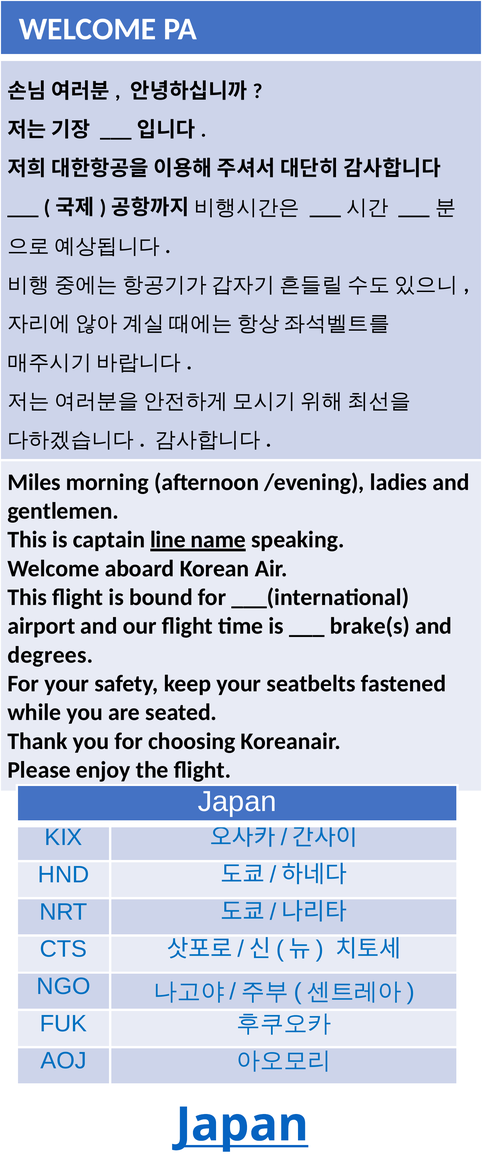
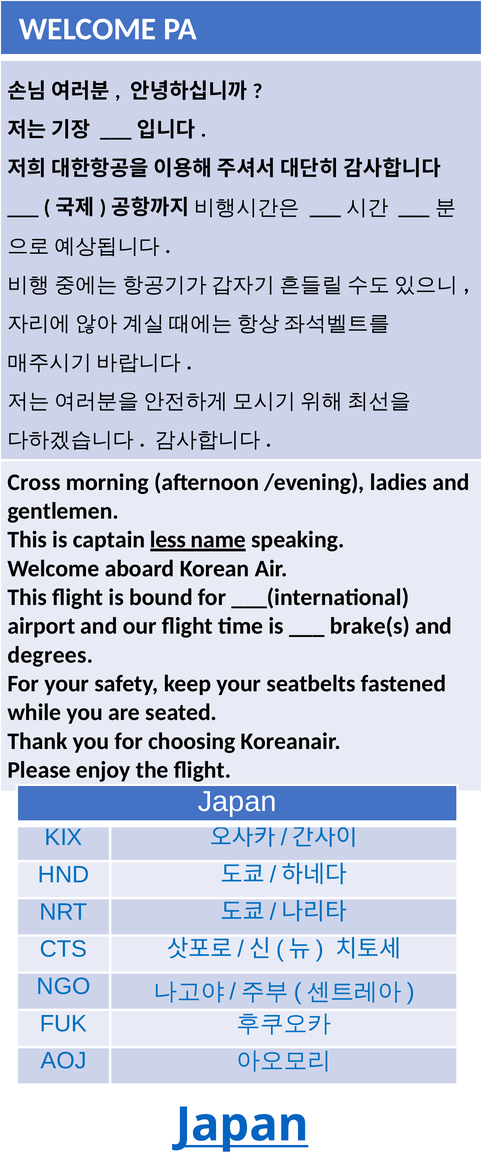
Miles: Miles -> Cross (34, 482)
line: line -> less (168, 539)
